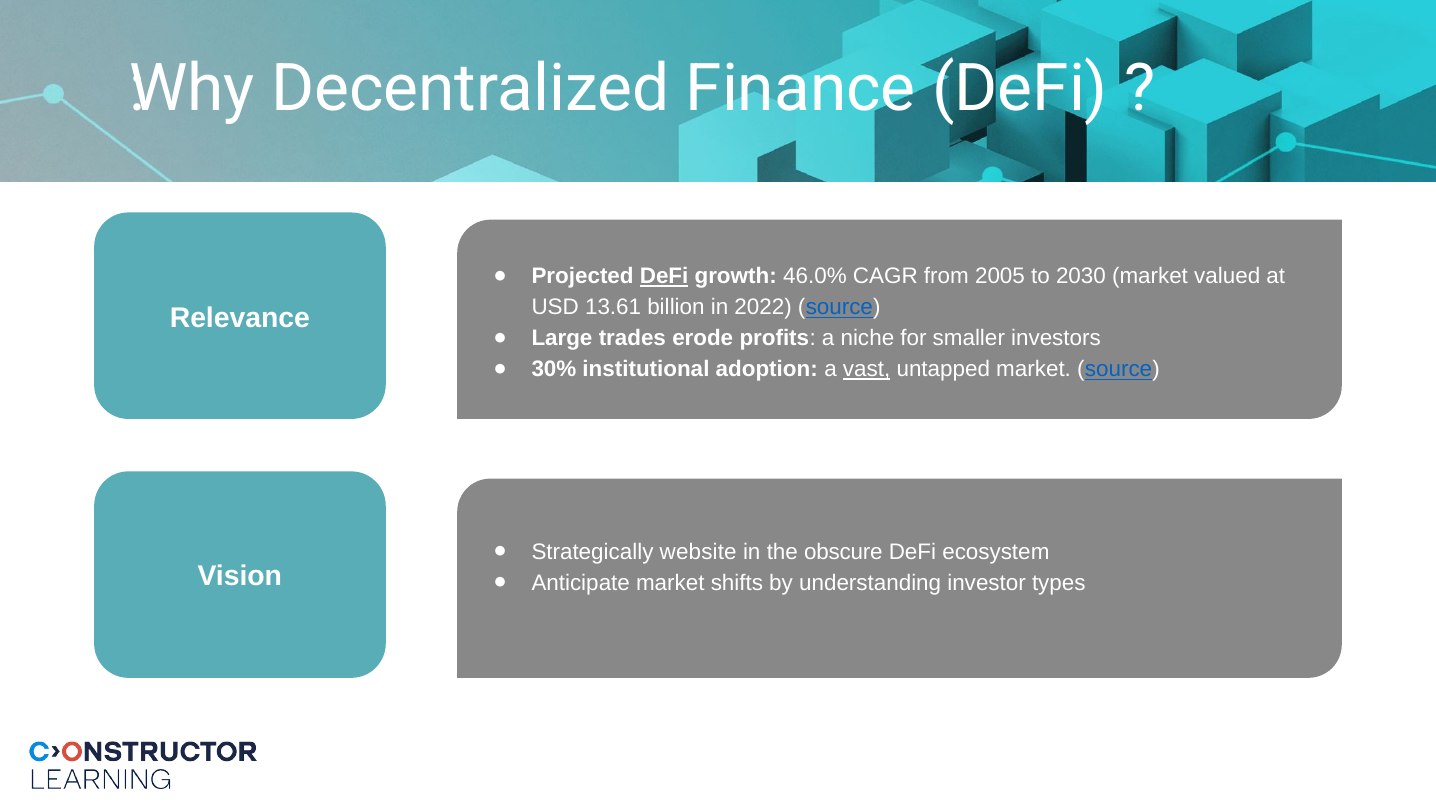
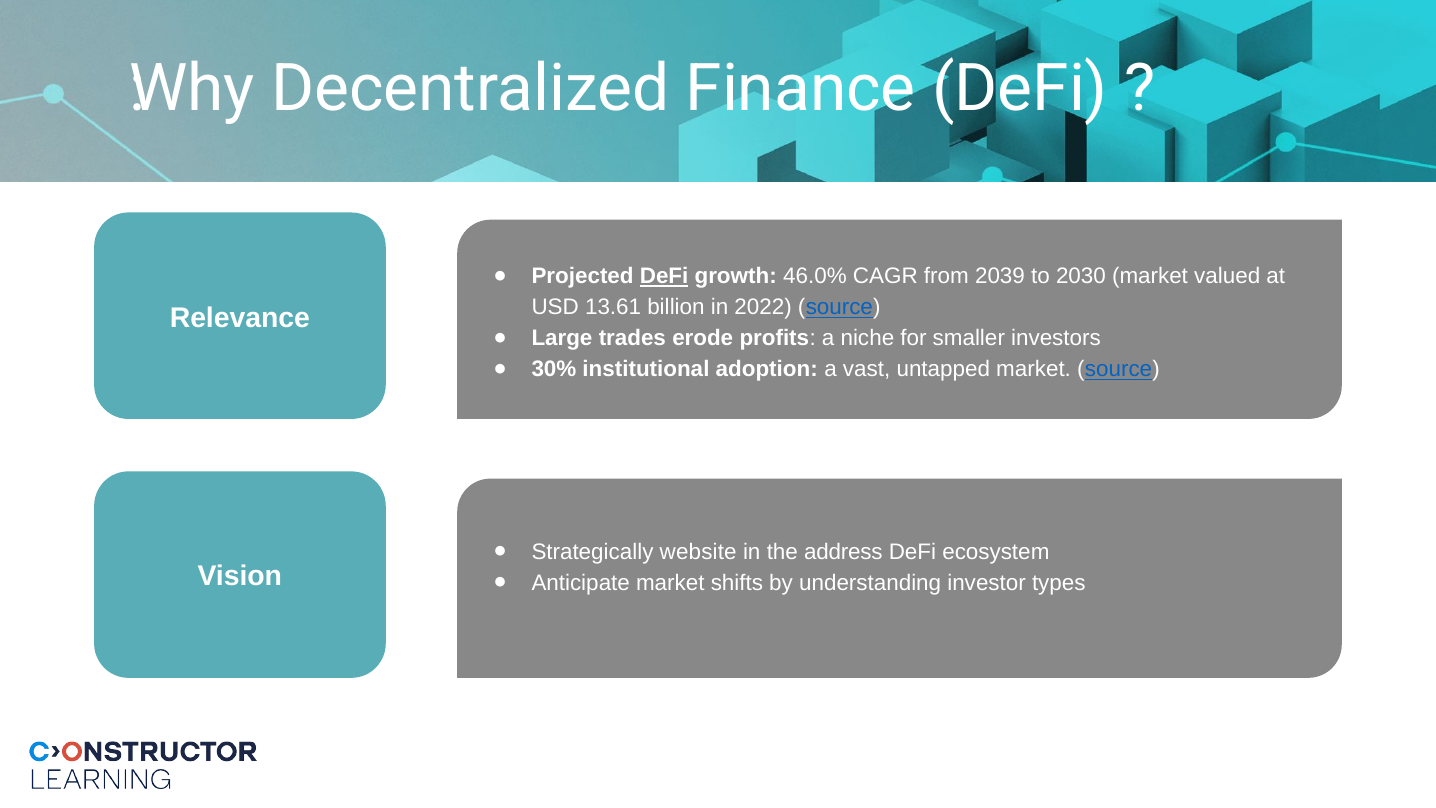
2005: 2005 -> 2039 (1000, 276)
vast underline: present -> none (867, 369)
obscure: obscure -> address (843, 552)
